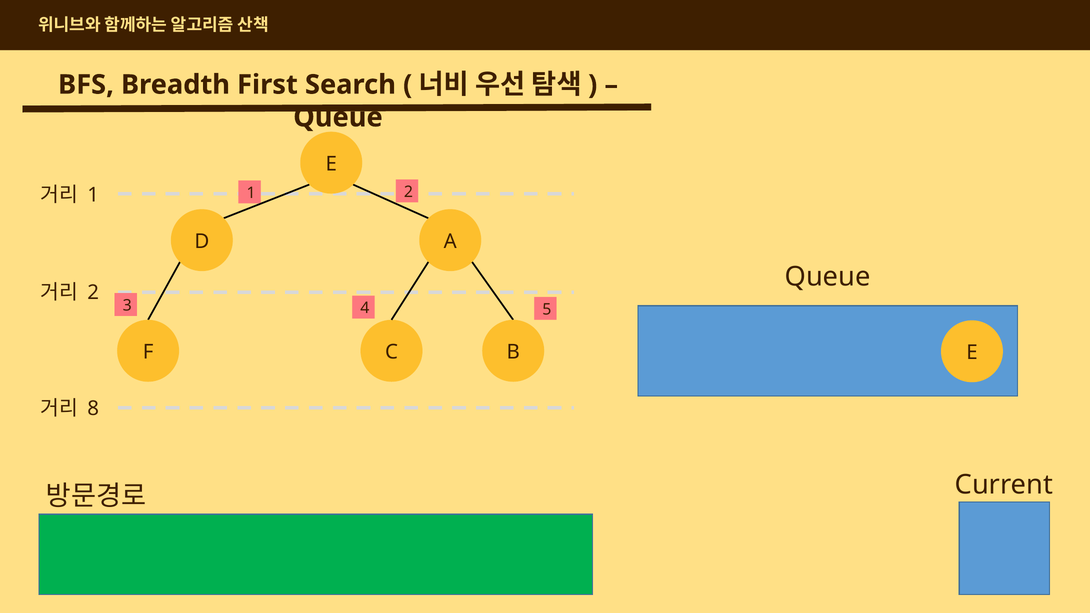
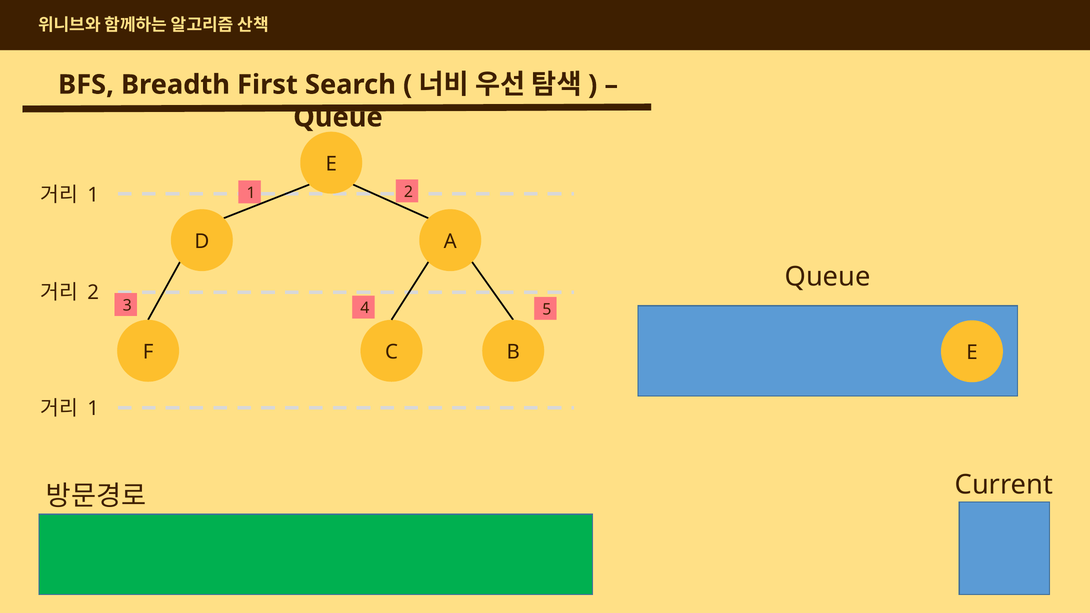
8: 8 -> 1 (93, 408)
